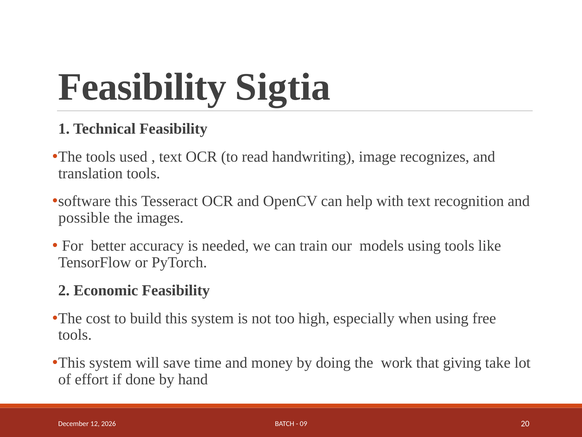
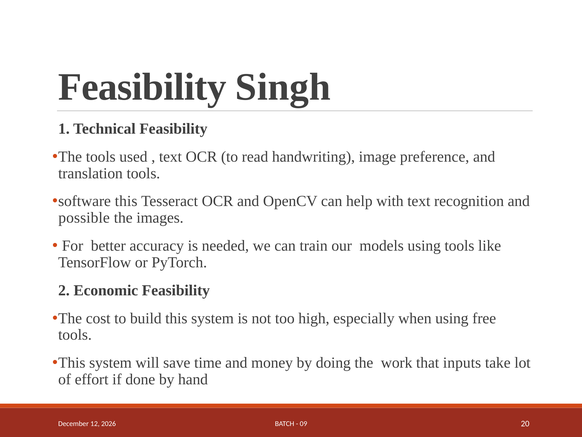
Sigtia: Sigtia -> Singh (283, 87)
recognizes: recognizes -> preference (435, 156)
giving: giving -> inputs (462, 362)
